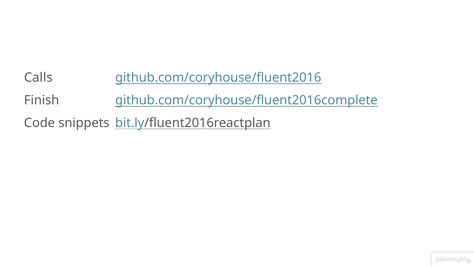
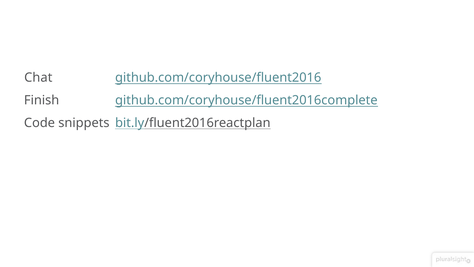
Calls: Calls -> Chat (38, 78)
